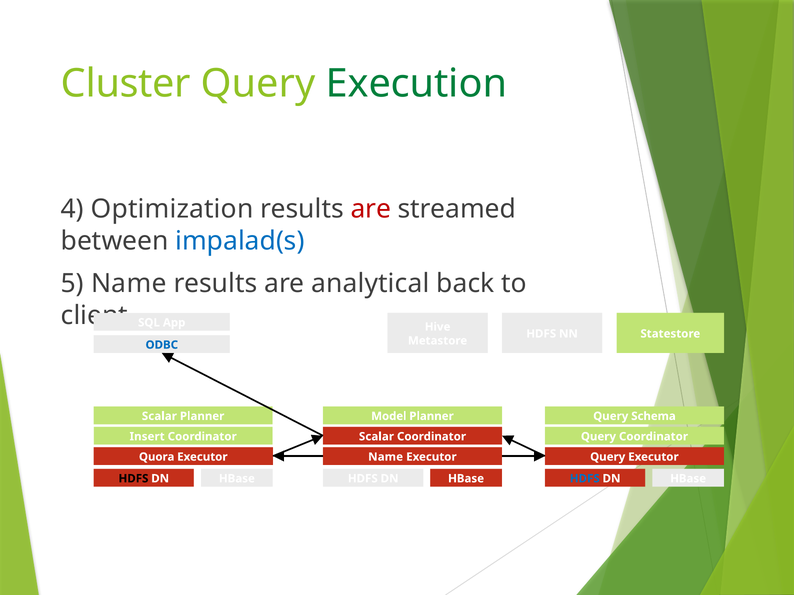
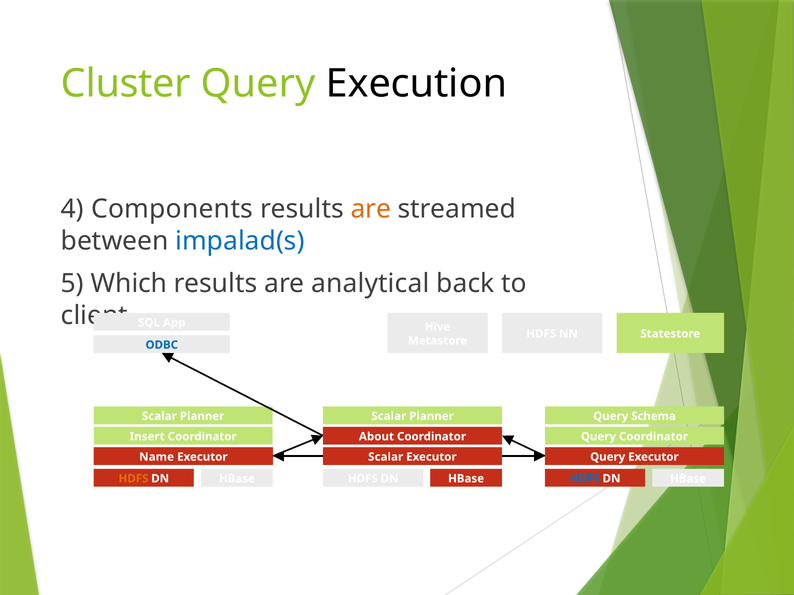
Execution colour: green -> black (416, 83)
Optimization: Optimization -> Components (172, 209)
are colour: red -> orange (371, 209)
5 Name: Name -> Which (129, 284)
Model: Model -> Scalar (389, 417)
Scalar: Scalar -> About (376, 437)
Quora: Quora -> Name (157, 457)
Name: Name -> Scalar (386, 457)
HDFS colour: black -> orange (133, 479)
